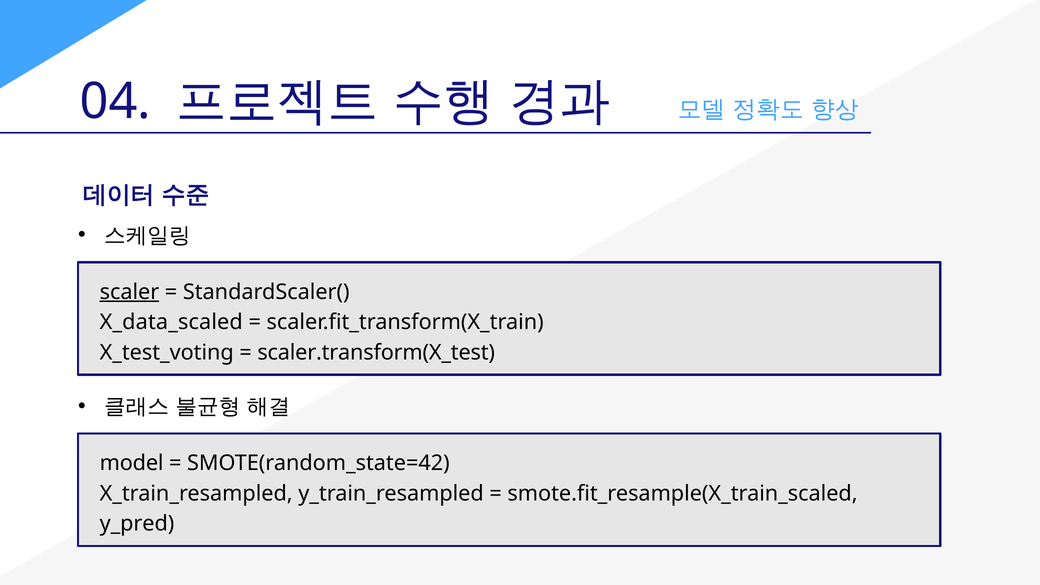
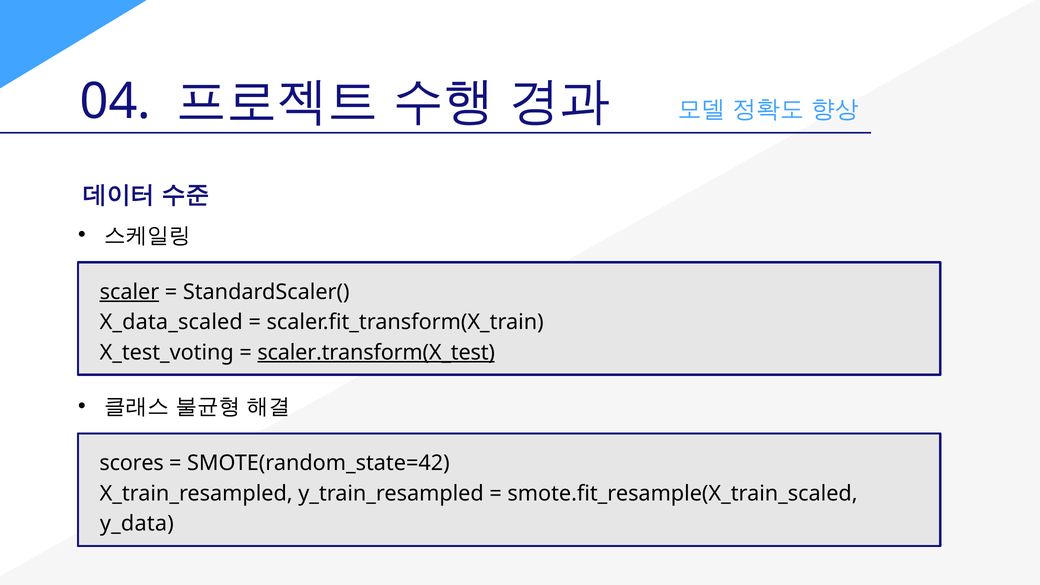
scaler.transform(X_test underline: none -> present (376, 353)
model: model -> scores (132, 463)
y_pred: y_pred -> y_data (137, 524)
